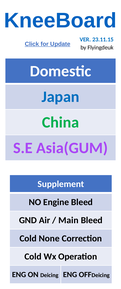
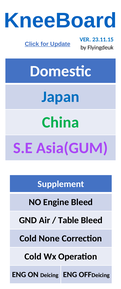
Main: Main -> Table (69, 221)
